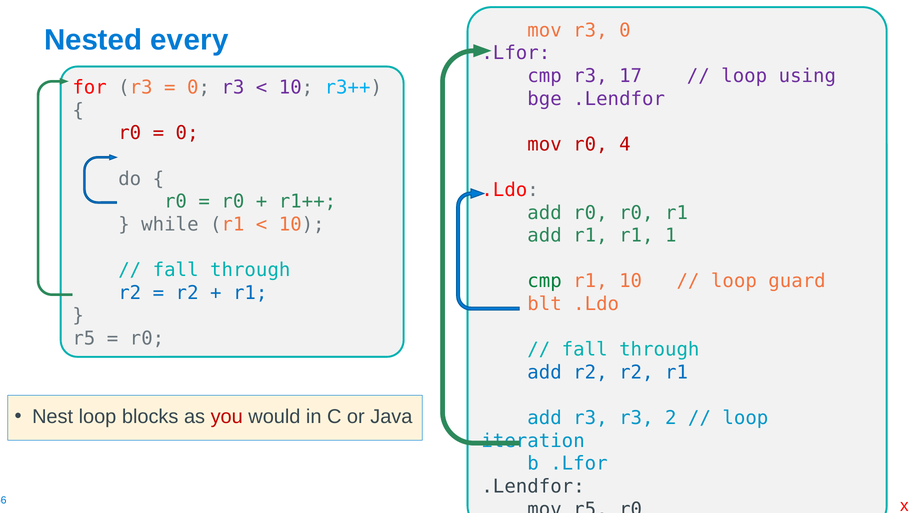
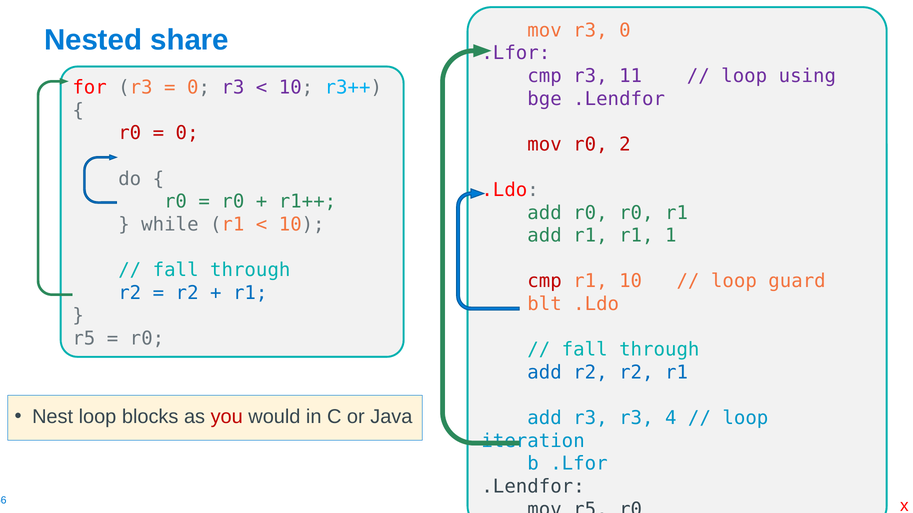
every: every -> share (190, 40)
17: 17 -> 11 (631, 76)
4: 4 -> 2 (625, 145)
cmp colour: green -> red (545, 282)
2: 2 -> 4 (671, 419)
